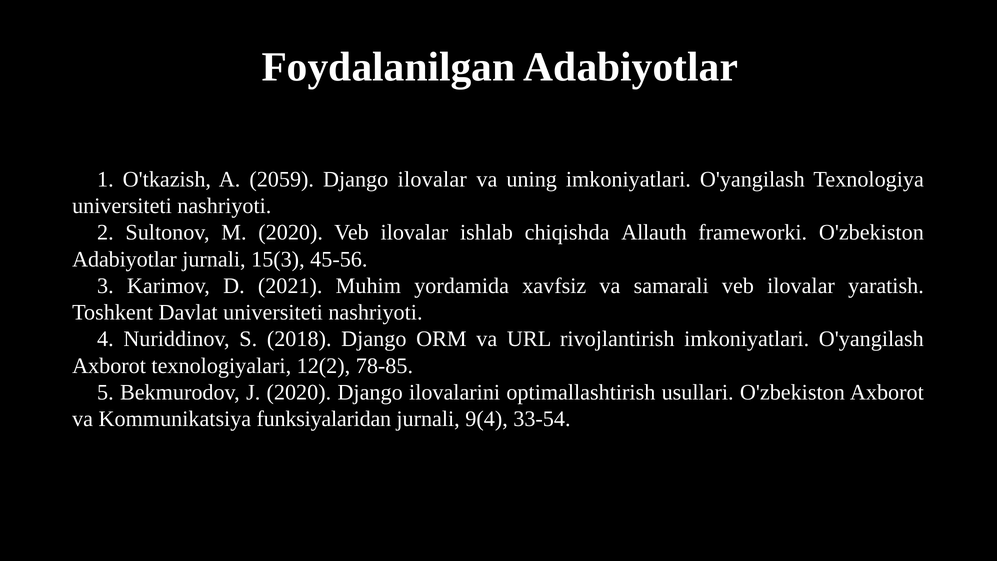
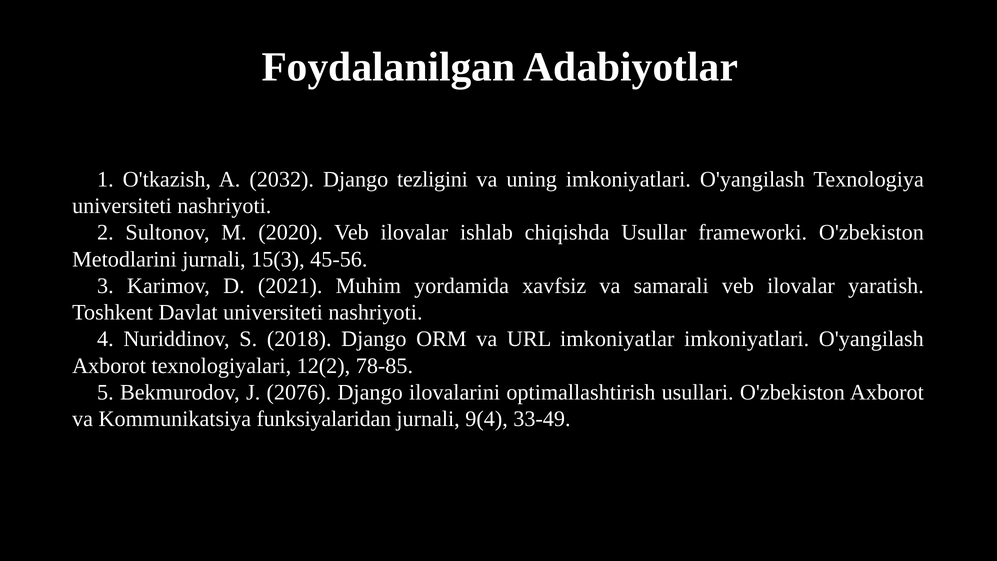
2059: 2059 -> 2032 (282, 179)
Django ilovalar: ilovalar -> tezligini (432, 179)
Allauth: Allauth -> Usullar (654, 233)
Adabiyotlar: Adabiyotlar -> Metodlarini (124, 259)
rivojlantirish: rivojlantirish -> imkoniyatlar (617, 339)
J 2020: 2020 -> 2076 (299, 392)
33-54: 33-54 -> 33-49 (542, 419)
